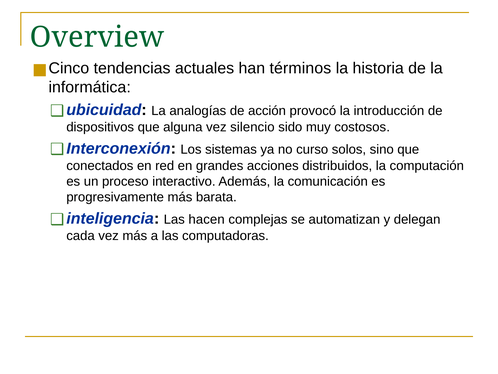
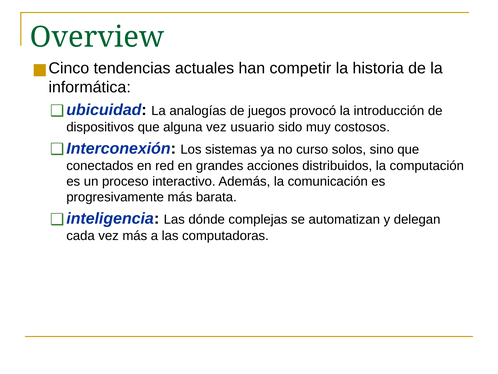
términos: términos -> competir (300, 68)
acción: acción -> juegos (267, 111)
silencio: silencio -> usuario (252, 127)
hacen: hacen -> dónde (207, 219)
